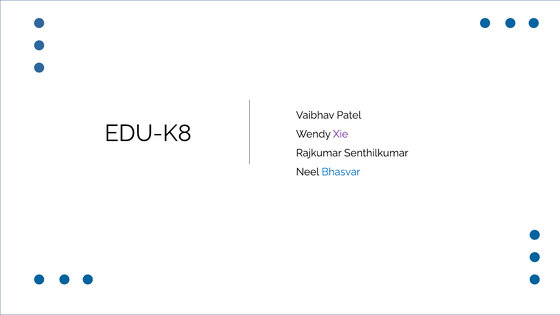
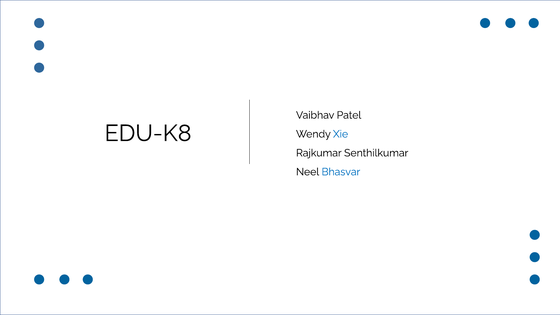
Xie colour: purple -> blue (341, 134)
